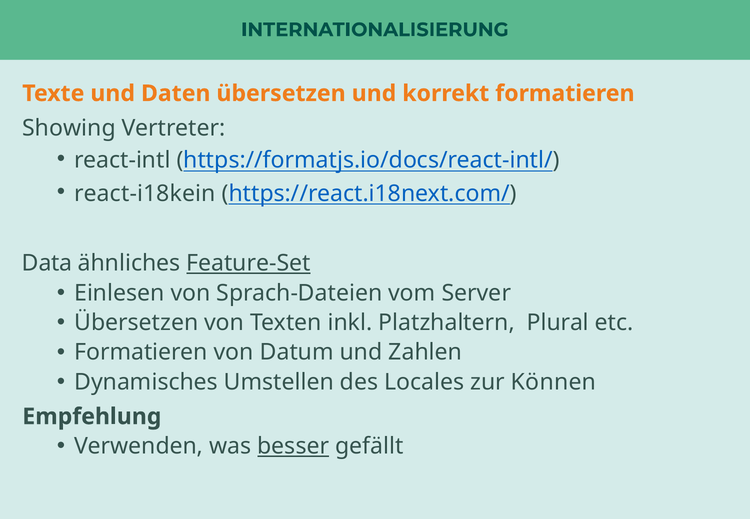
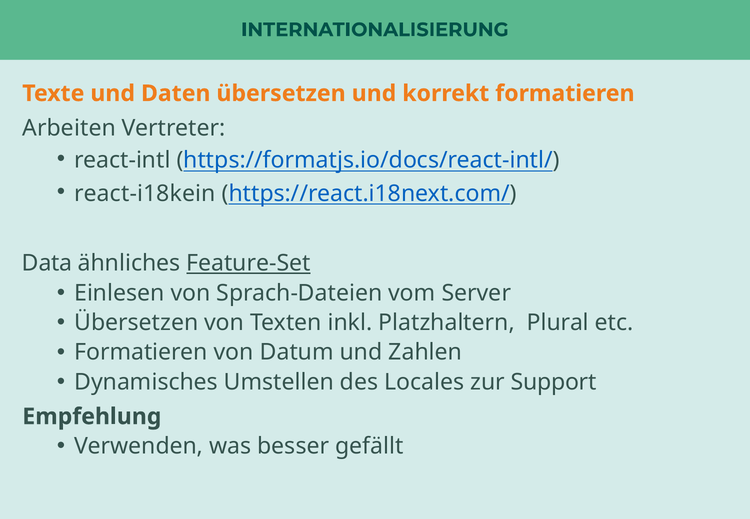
Showing: Showing -> Arbeiten (69, 128)
Können: Können -> Support (554, 382)
besser underline: present -> none (293, 446)
